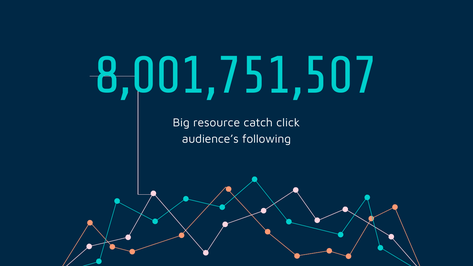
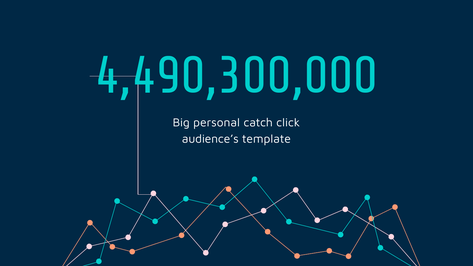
8,001,751,507: 8,001,751,507 -> 4,490,300,000 (236, 75)
resource: resource -> personal (217, 123)
following: following -> template (266, 139)
